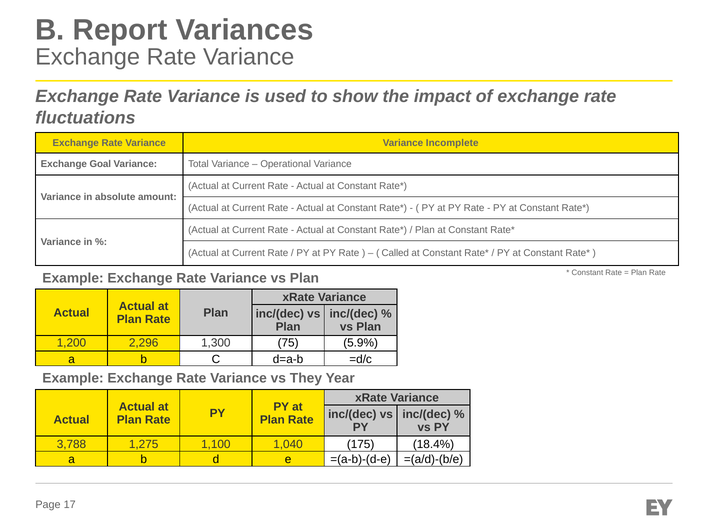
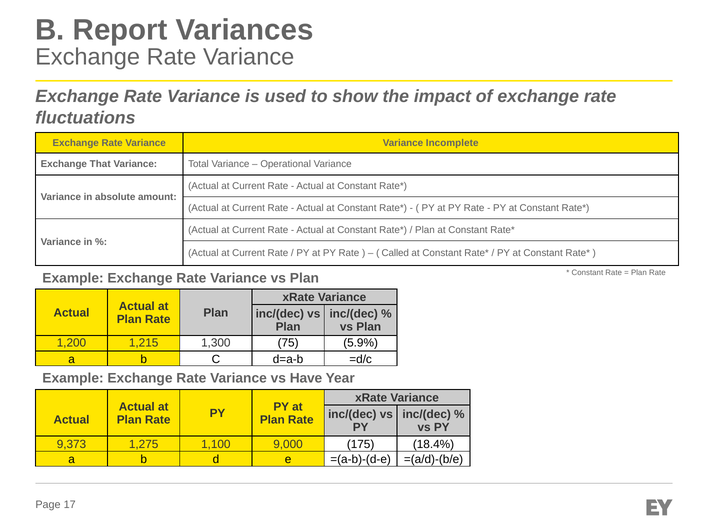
Goal: Goal -> That (100, 164)
2,296: 2,296 -> 1,215 (144, 343)
They: They -> Have (306, 378)
3,788: 3,788 -> 9,373 (71, 444)
1,040: 1,040 -> 9,000 (288, 444)
